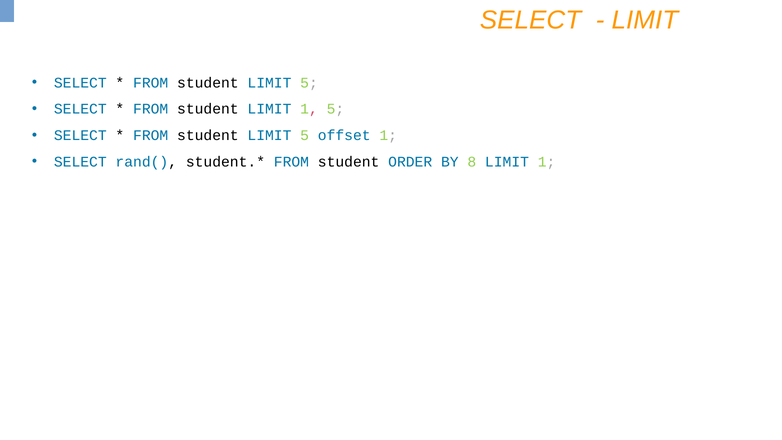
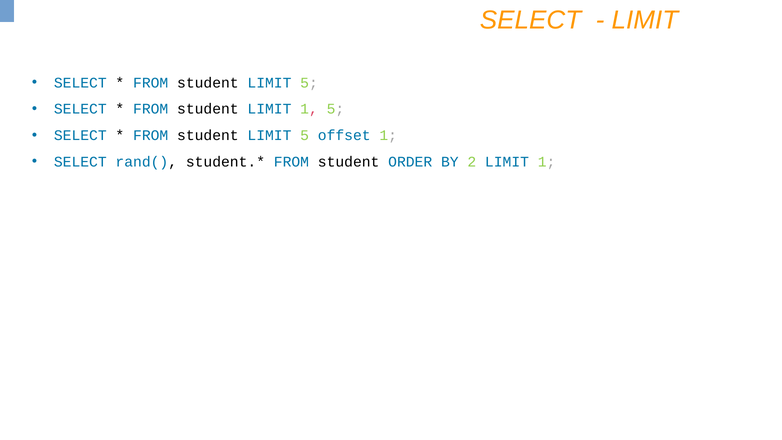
8: 8 -> 2 (472, 162)
